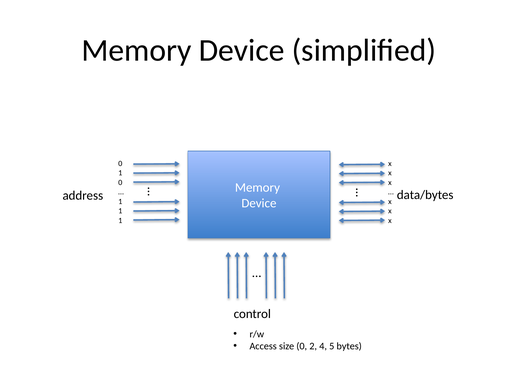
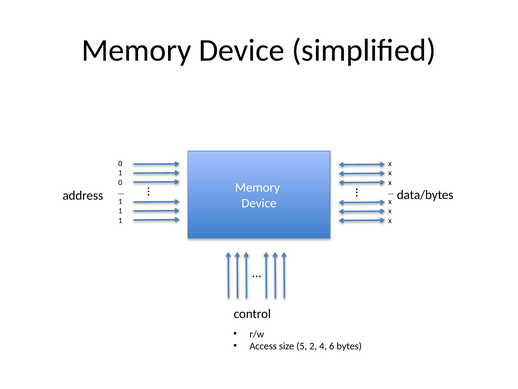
size 0: 0 -> 5 (302, 346)
5: 5 -> 6 (332, 346)
